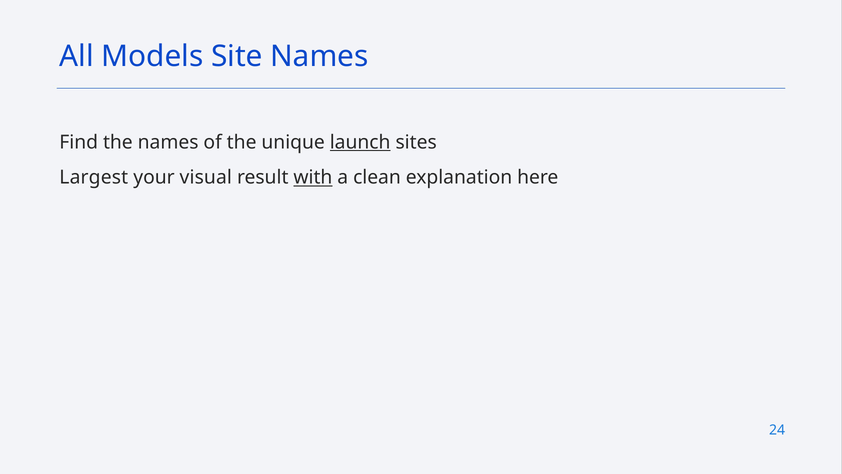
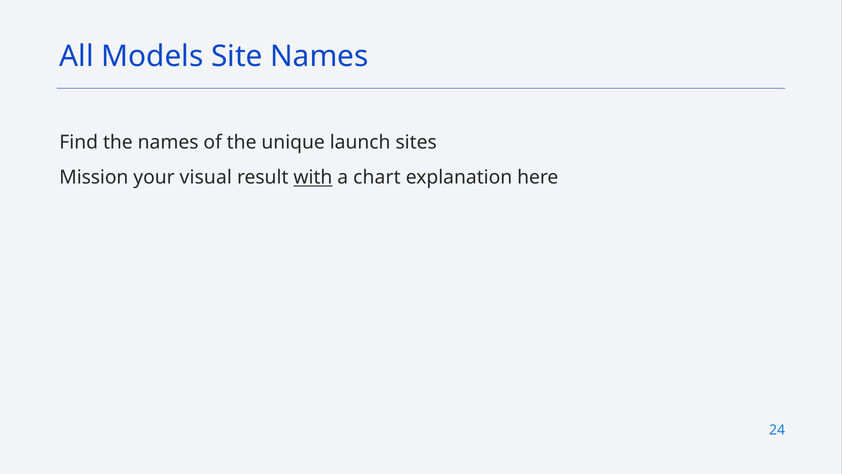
launch underline: present -> none (360, 142)
Largest: Largest -> Mission (94, 177)
clean: clean -> chart (377, 177)
